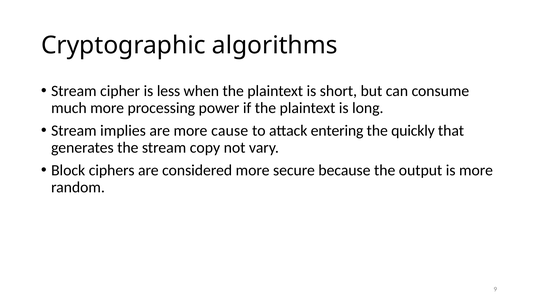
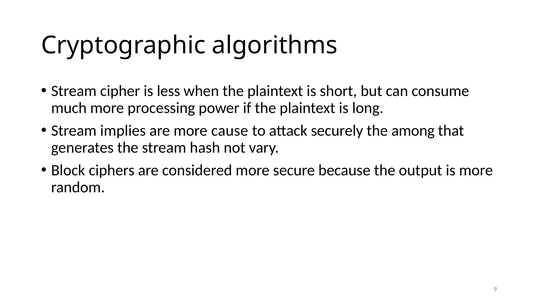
entering: entering -> securely (337, 130)
quickly: quickly -> among (413, 130)
copy: copy -> hash (205, 147)
